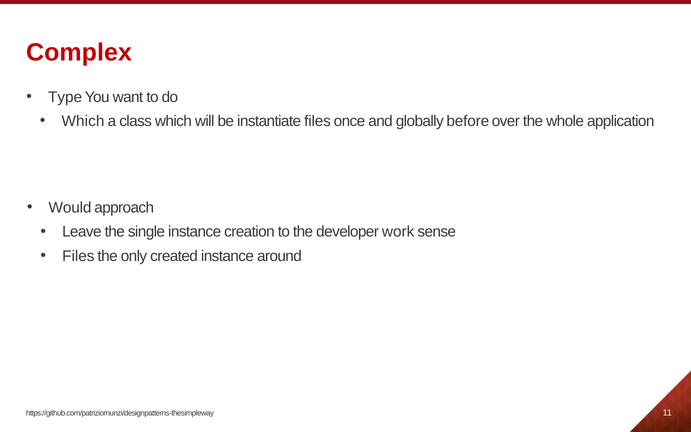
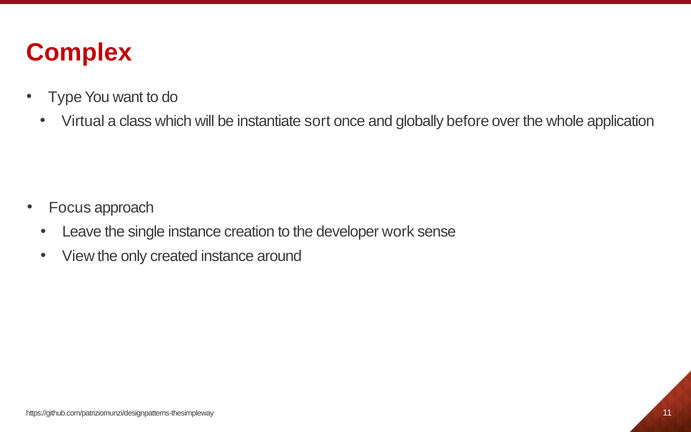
Which: Which -> Virtual (83, 121)
instantiate files: files -> sort (317, 121)
Would: Would -> Focus (70, 208)
Files: Files -> View (78, 256)
